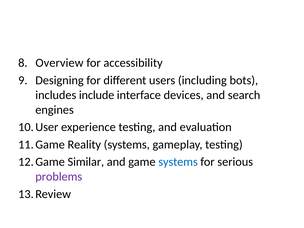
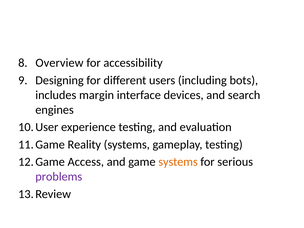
include: include -> margin (97, 95)
Similar: Similar -> Access (86, 162)
systems colour: blue -> orange (178, 162)
